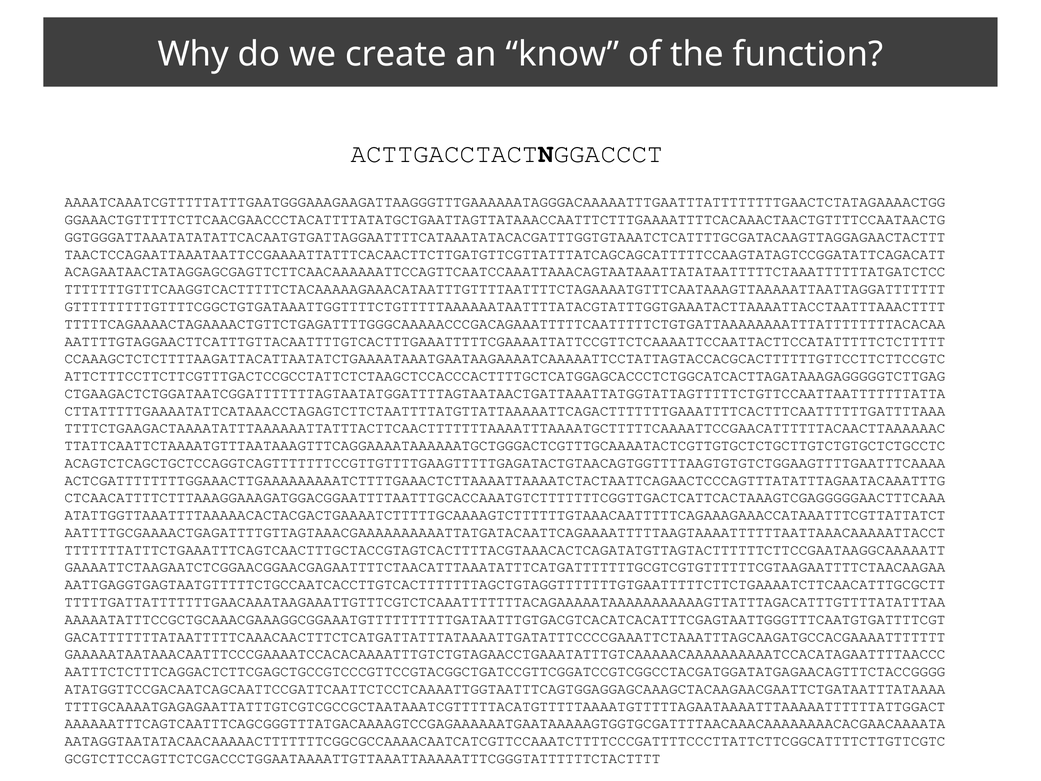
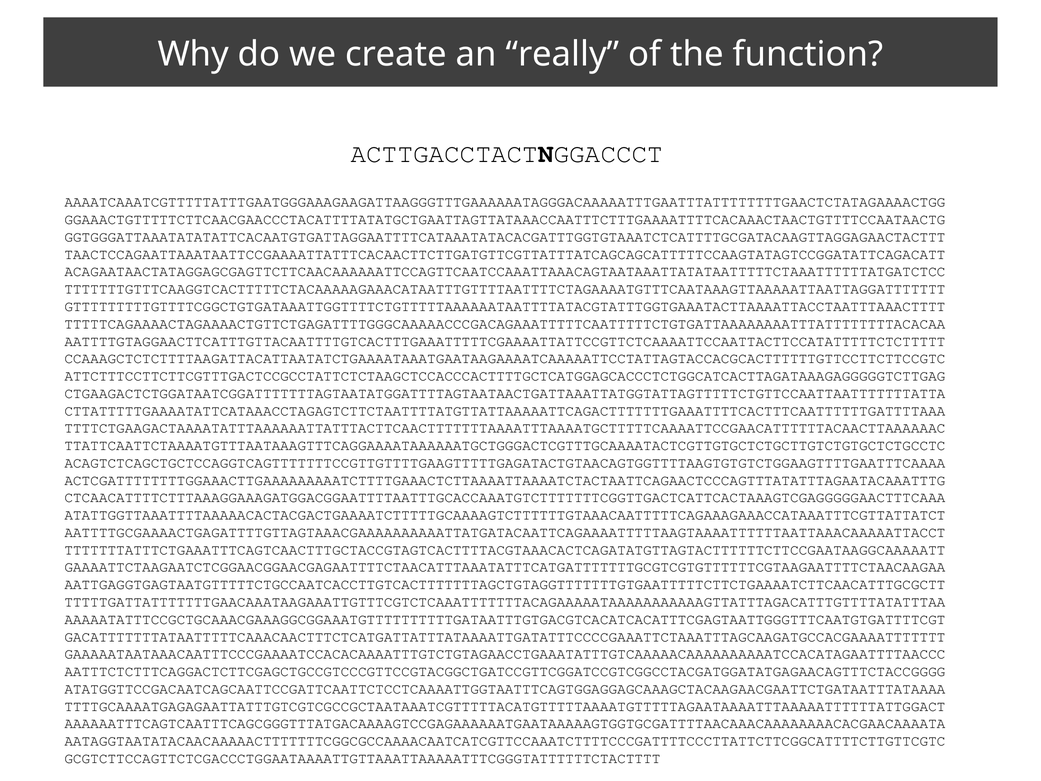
know: know -> really (563, 54)
